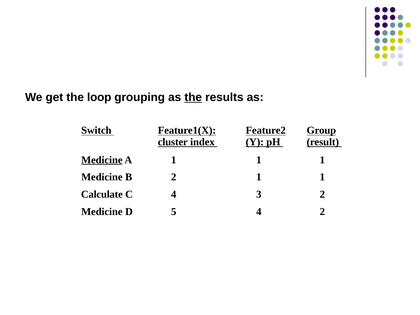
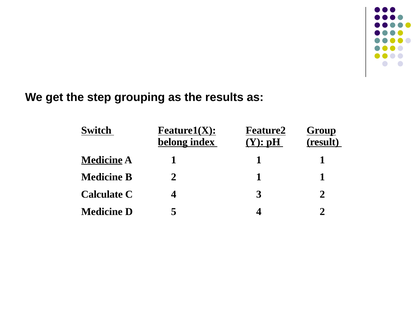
loop: loop -> step (99, 97)
the underline: present -> none (193, 97)
cluster: cluster -> belong (173, 142)
